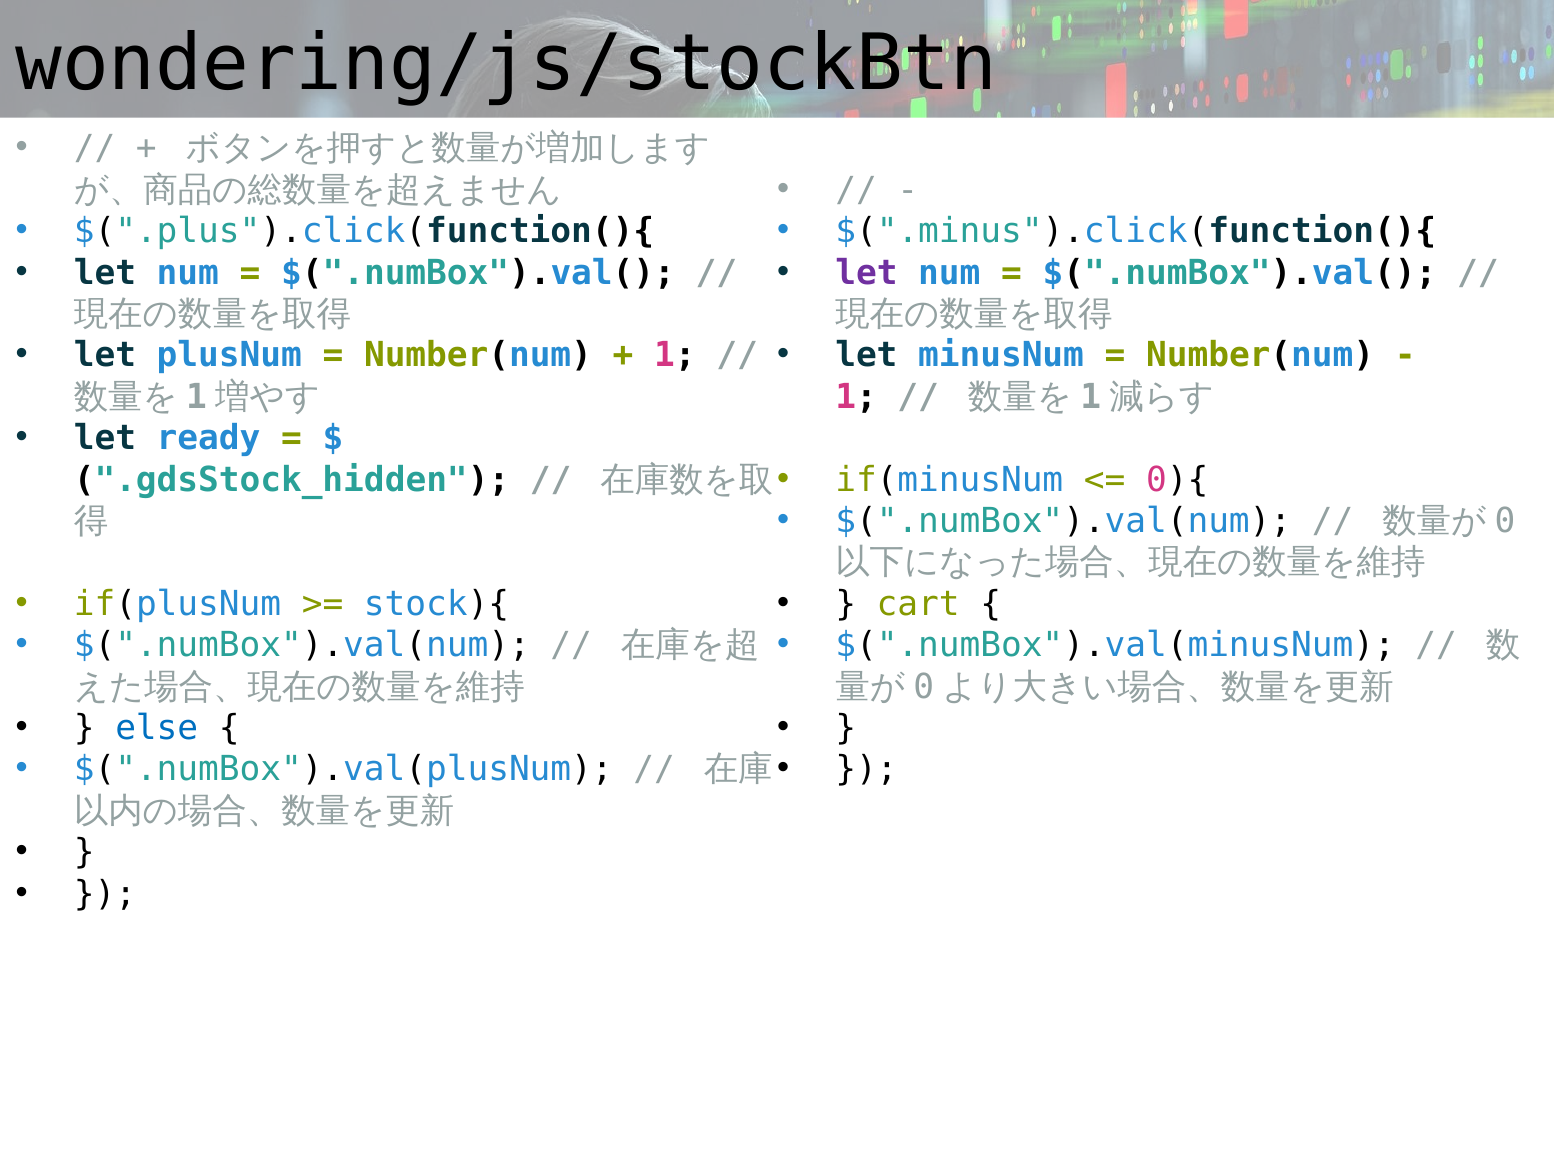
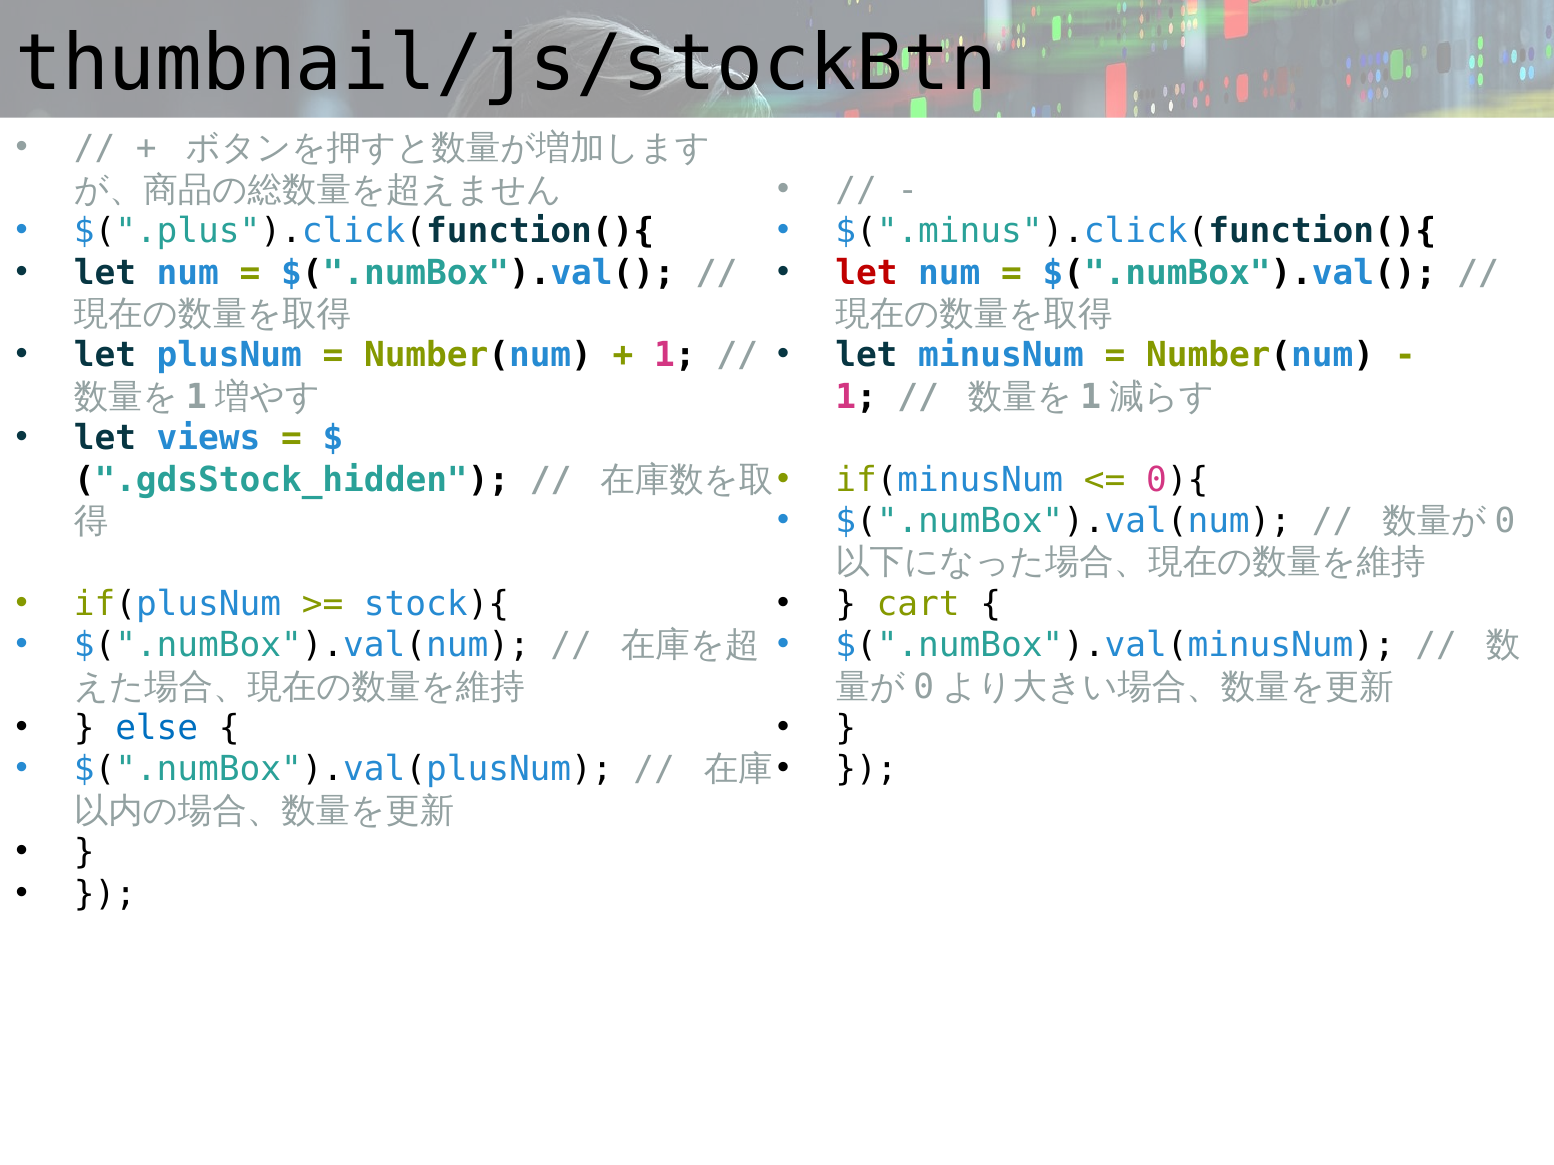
wondering/js/stockBtn: wondering/js/stockBtn -> thumbnail/js/stockBtn (506, 64)
let colour: purple -> red (866, 273)
ready: ready -> views (209, 439)
